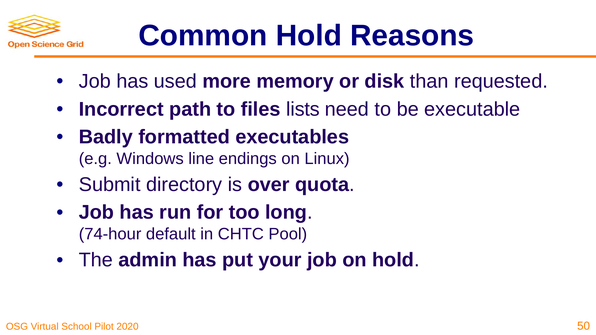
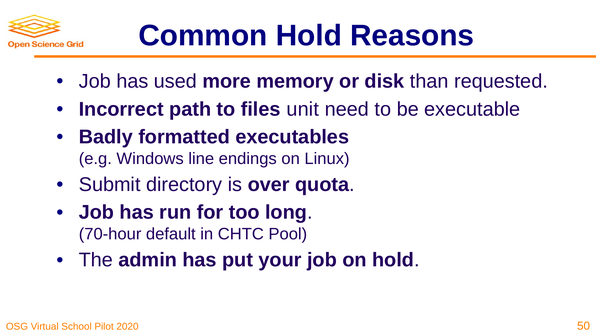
lists: lists -> unit (303, 109)
74-hour: 74-hour -> 70-hour (110, 234)
